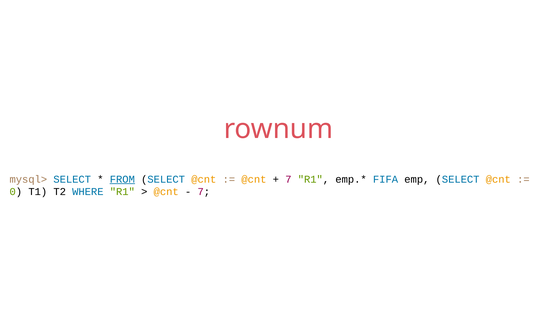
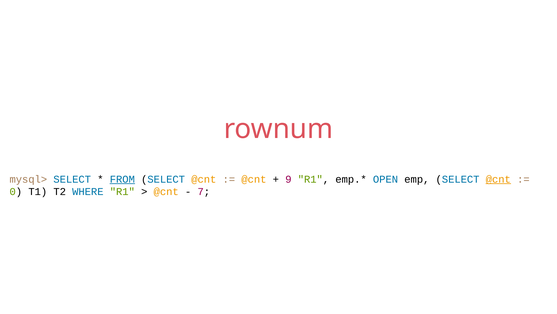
7: 7 -> 9 (288, 179)
FIFA: FIFA -> OPEN (386, 179)
@cnt underline: none -> present (498, 179)
